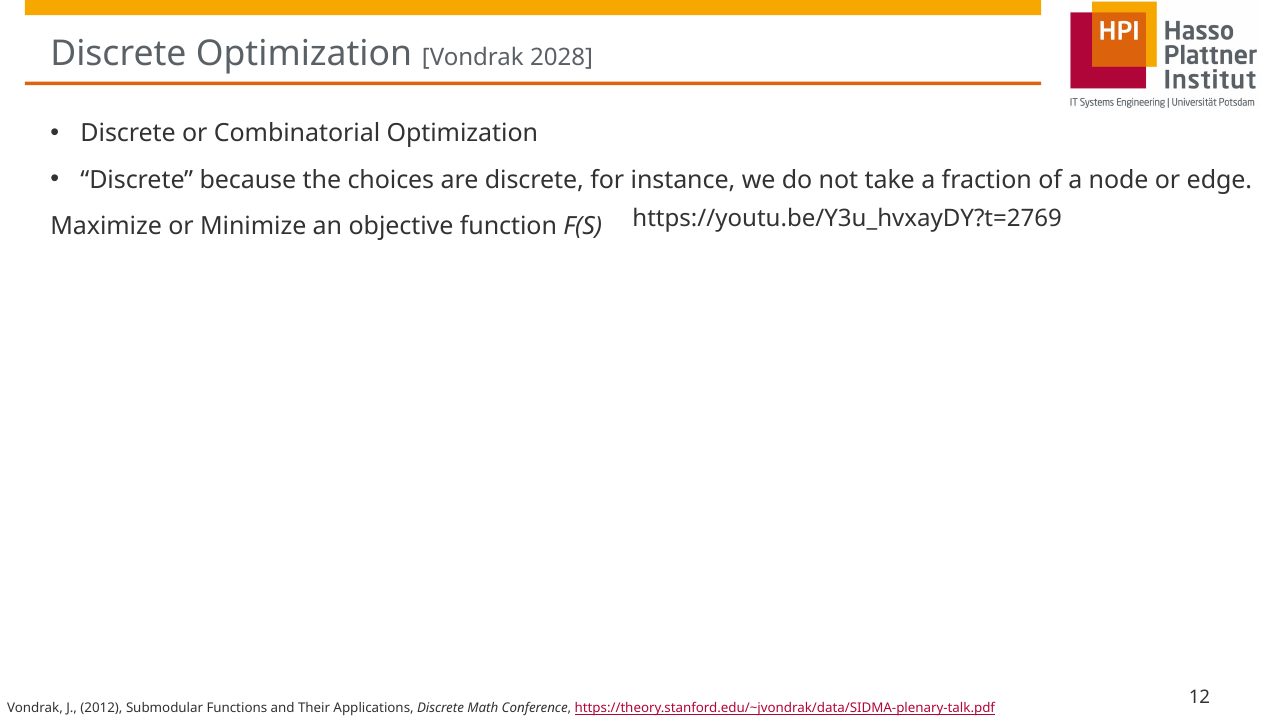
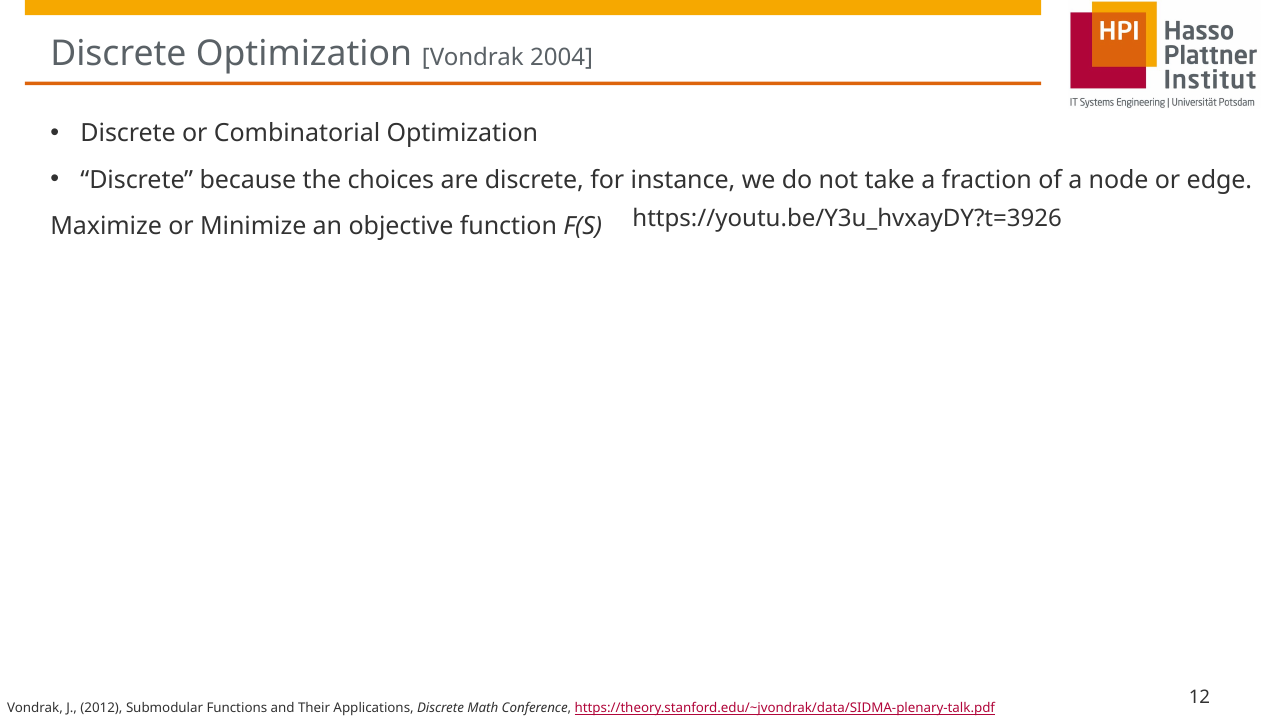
2028: 2028 -> 2004 (562, 58)
https://youtu.be/Y3u_hvxayDY?t=2769: https://youtu.be/Y3u_hvxayDY?t=2769 -> https://youtu.be/Y3u_hvxayDY?t=3926 (847, 219)
